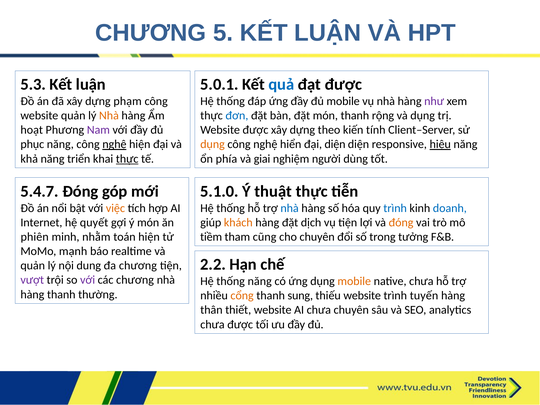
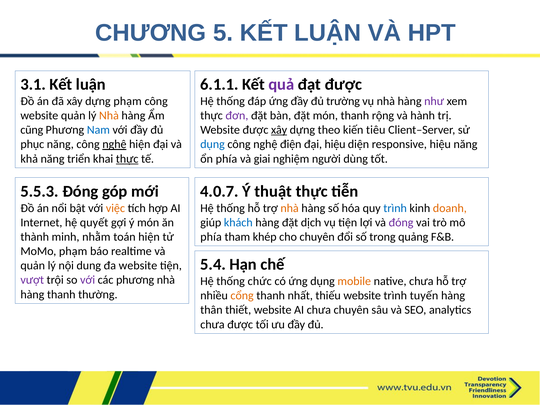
5.3: 5.3 -> 3.1 (33, 84)
5.0.1: 5.0.1 -> 6.1.1 (219, 84)
quả colour: blue -> purple (281, 84)
đủ mobile: mobile -> trường (343, 101)
đơn colour: blue -> purple (237, 116)
và dụng: dụng -> hành (423, 116)
hoạt: hoạt -> cũng (32, 130)
Nam colour: purple -> blue (98, 130)
xây underline: none -> present (279, 130)
tính: tính -> tiêu (376, 130)
dụng colour: orange -> blue (213, 144)
hiển: hiển -> điện (291, 144)
đại diện: diện -> hiệu (335, 144)
hiệu underline: present -> none (440, 144)
5.4.7: 5.4.7 -> 5.5.3 (40, 191)
5.1.0: 5.1.0 -> 4.0.7 (219, 191)
nhà colour: blue -> orange (290, 208)
doanh colour: blue -> orange (450, 208)
khách colour: orange -> blue (238, 222)
đóng colour: orange -> purple (401, 222)
phiên: phiên -> thành (35, 237)
tiềm: tiềm -> phía (211, 237)
cũng: cũng -> khép (265, 237)
tưởng: tưởng -> quảng (413, 237)
MoMo mạnh: mạnh -> phạm (73, 251)
2.2: 2.2 -> 5.4 (213, 264)
đa chương: chương -> website (138, 266)
các chương: chương -> phương (135, 280)
thống năng: năng -> chức (260, 281)
sung: sung -> nhất (300, 296)
